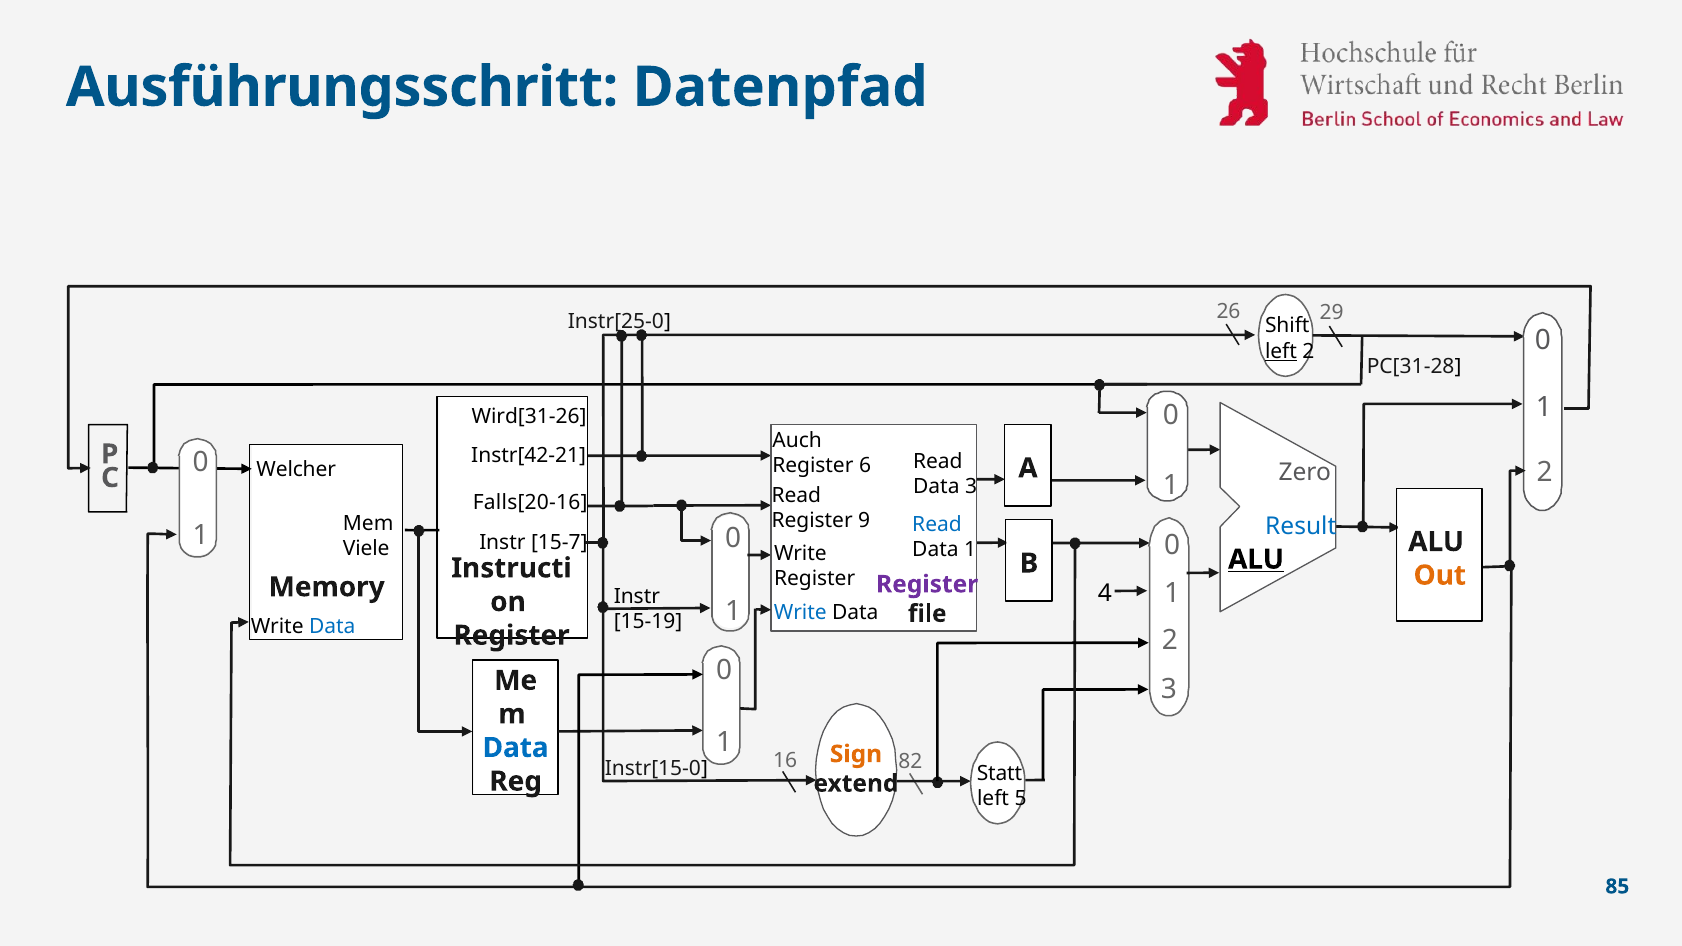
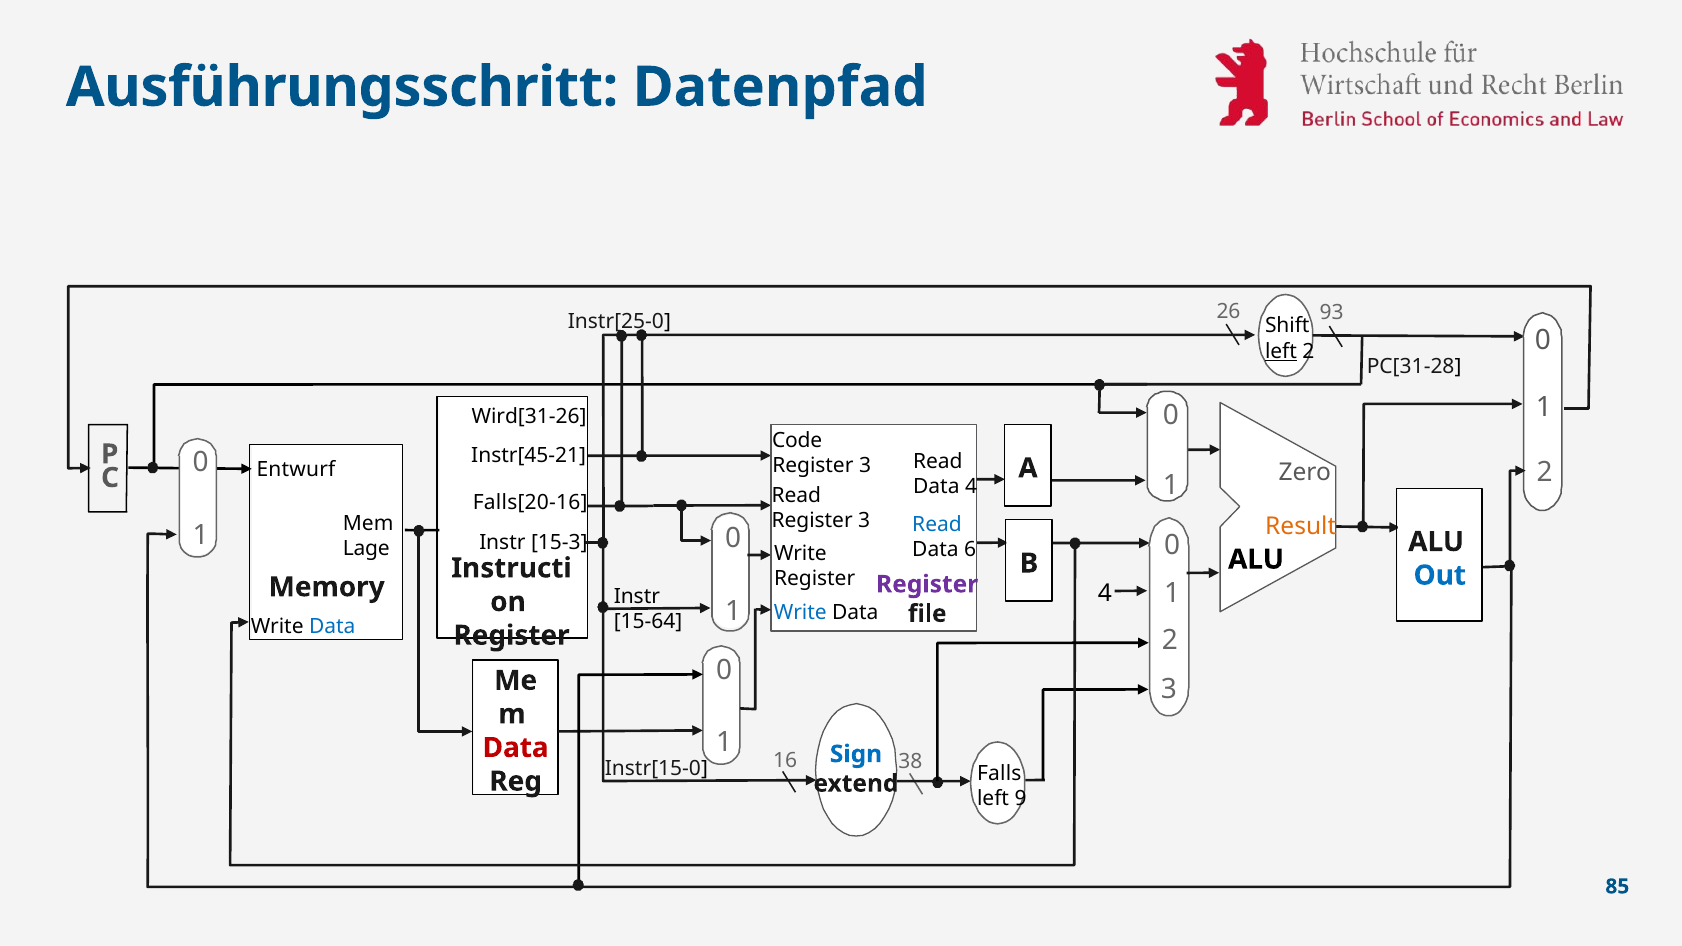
29: 29 -> 93 (1332, 313)
Auch: Auch -> Code (797, 441)
Instr[42-21: Instr[42-21 -> Instr[45-21 (529, 456)
6: 6 -> 3 (865, 466)
Welcher: Welcher -> Entwurf (296, 470)
Data 3: 3 -> 4 (971, 487)
9: 9 -> 3 (864, 521)
Result colour: blue -> orange (1301, 527)
15-7: 15-7 -> 15-3 (559, 543)
Viele: Viele -> Lage (366, 549)
Data 1: 1 -> 6 (970, 550)
ALU underline: present -> none (1256, 559)
Out colour: orange -> blue (1440, 575)
15-19: 15-19 -> 15-64 (648, 622)
Data colour: blue -> red (516, 748)
Sign colour: orange -> blue (856, 754)
82: 82 -> 38 (910, 762)
Statt: Statt -> Falls (999, 774)
5: 5 -> 9 (1021, 799)
